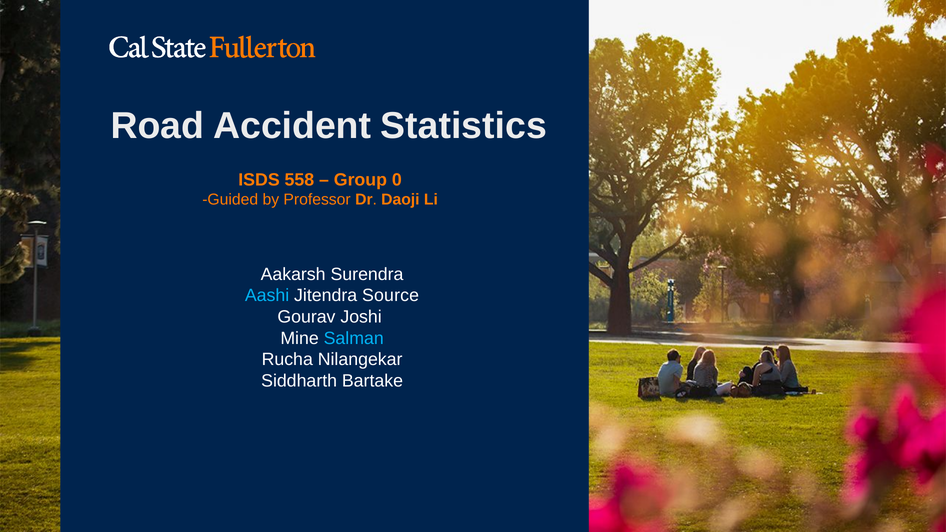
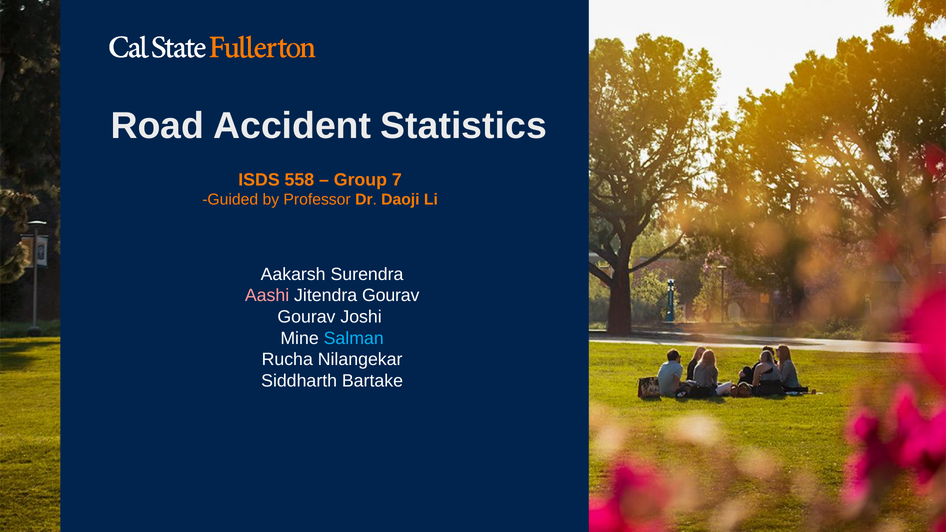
0: 0 -> 7 (397, 180)
Aashi colour: light blue -> pink (267, 296)
Jitendra Source: Source -> Gourav (391, 296)
